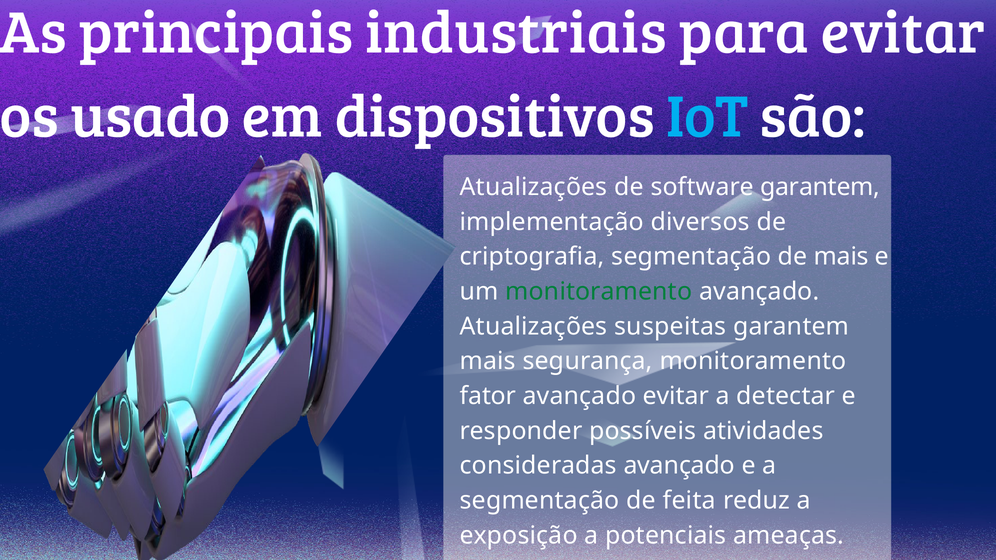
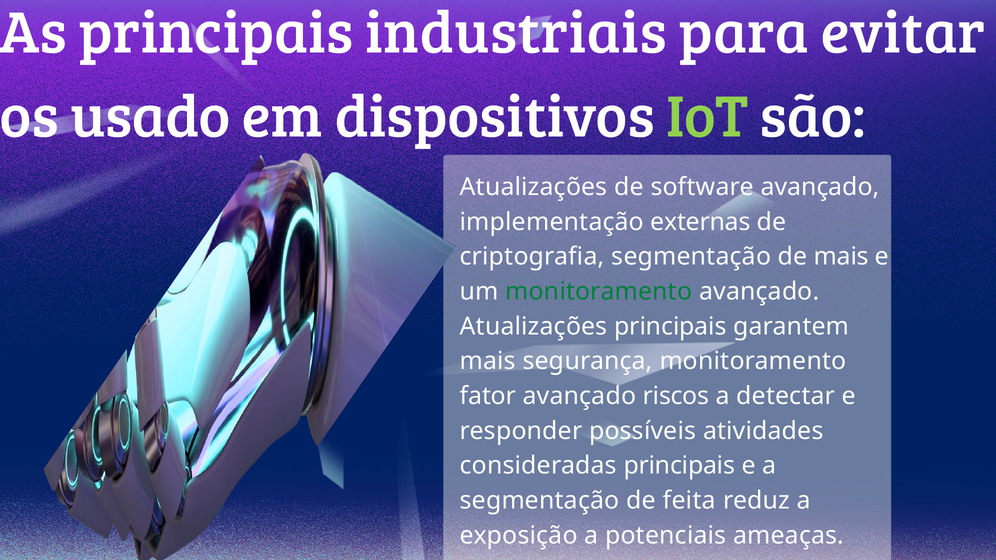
IoT colour: light blue -> light green (707, 117)
software garantem: garantem -> avançado (820, 187)
diversos: diversos -> externas (700, 222)
Atualizações suspeitas: suspeitas -> principais (670, 327)
avançado evitar: evitar -> riscos (676, 396)
consideradas avançado: avançado -> principais (679, 466)
